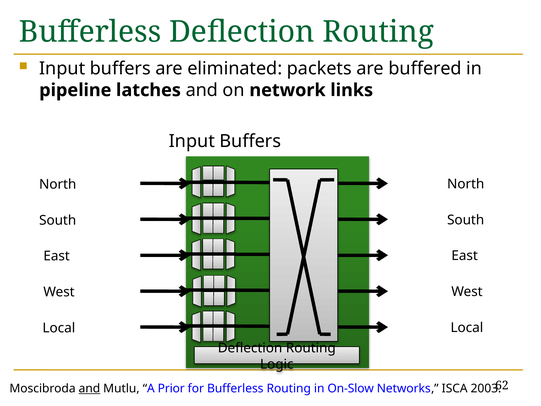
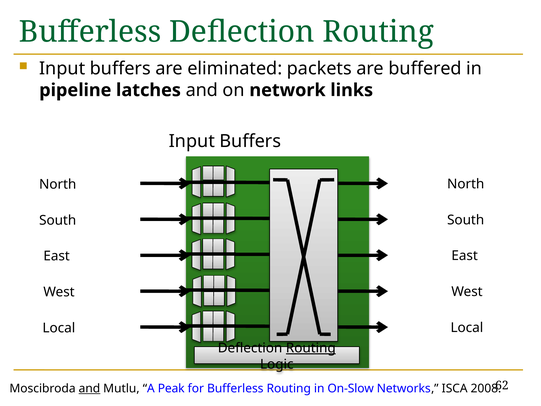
Routing underline: none -> present (311, 348)
Prior: Prior -> Peak (171, 388)
2003: 2003 -> 2008 (486, 388)
